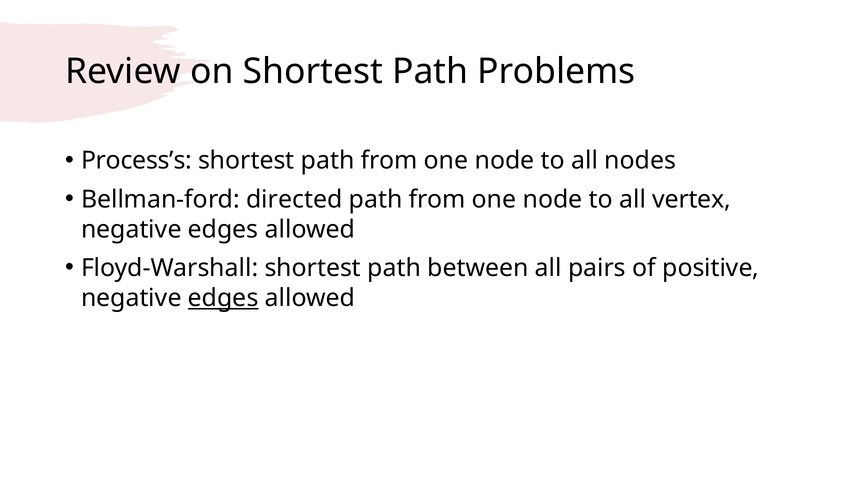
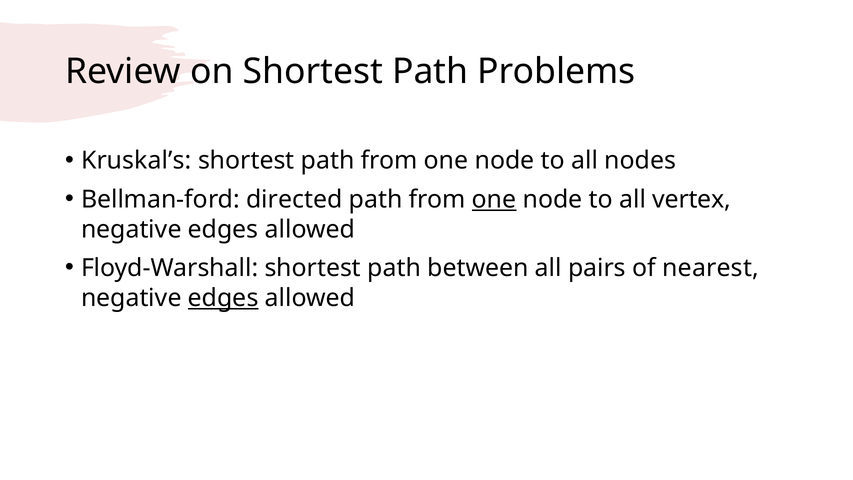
Process’s: Process’s -> Kruskal’s (136, 161)
one underline: none -> present (494, 199)
positive: positive -> nearest (711, 268)
